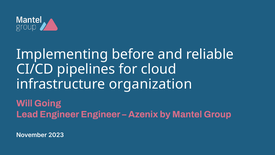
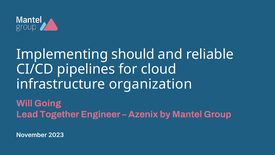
before: before -> should (133, 54)
Lead Engineer: Engineer -> Together (59, 114)
